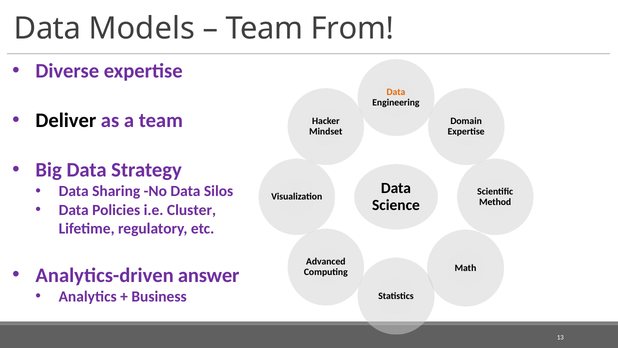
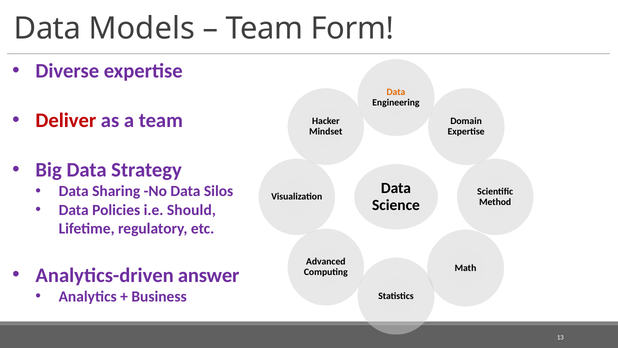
From: From -> Form (352, 28)
Deliver colour: black -> red (66, 120)
Cluster: Cluster -> Should (191, 210)
